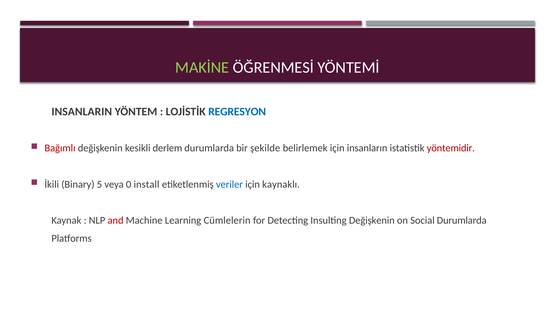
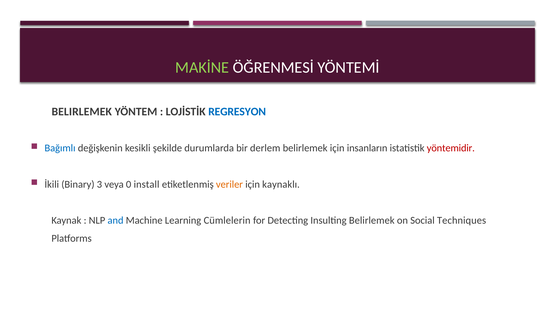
INSANLARIN: INSANLARIN -> BELIRLEMEK (82, 112)
Bağımlı colour: red -> blue (60, 148)
derlem: derlem -> şekilde (167, 148)
şekilde: şekilde -> derlem (265, 148)
5: 5 -> 3 (99, 184)
veriler colour: blue -> orange (229, 184)
and colour: red -> blue (116, 220)
Insulting Değişkenin: Değişkenin -> Belirlemek (372, 220)
Social Durumlarda: Durumlarda -> Techniques (462, 220)
